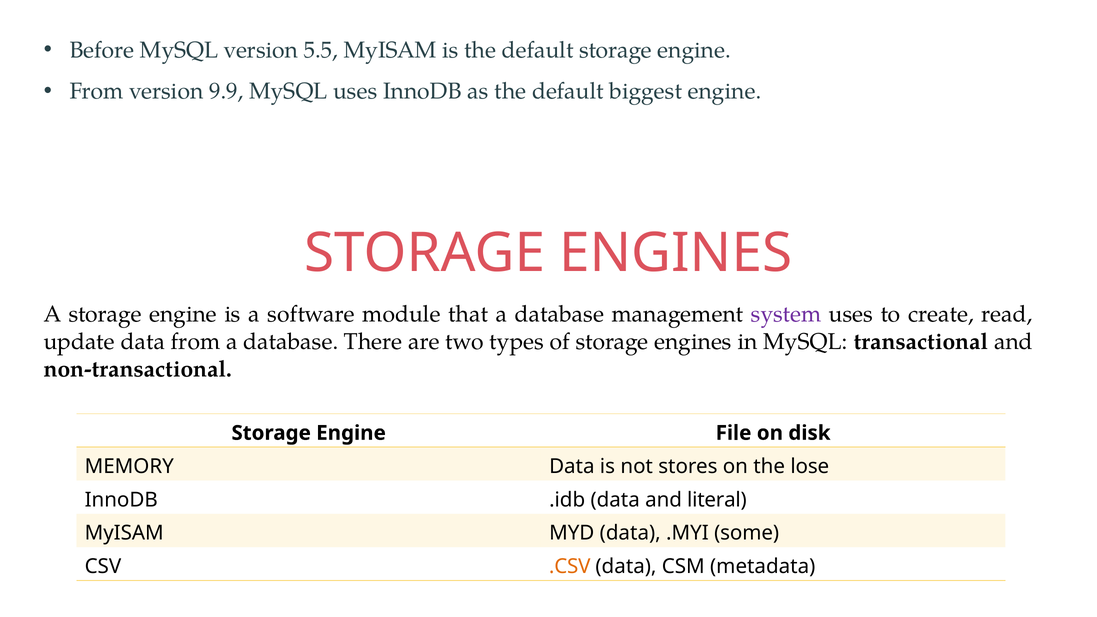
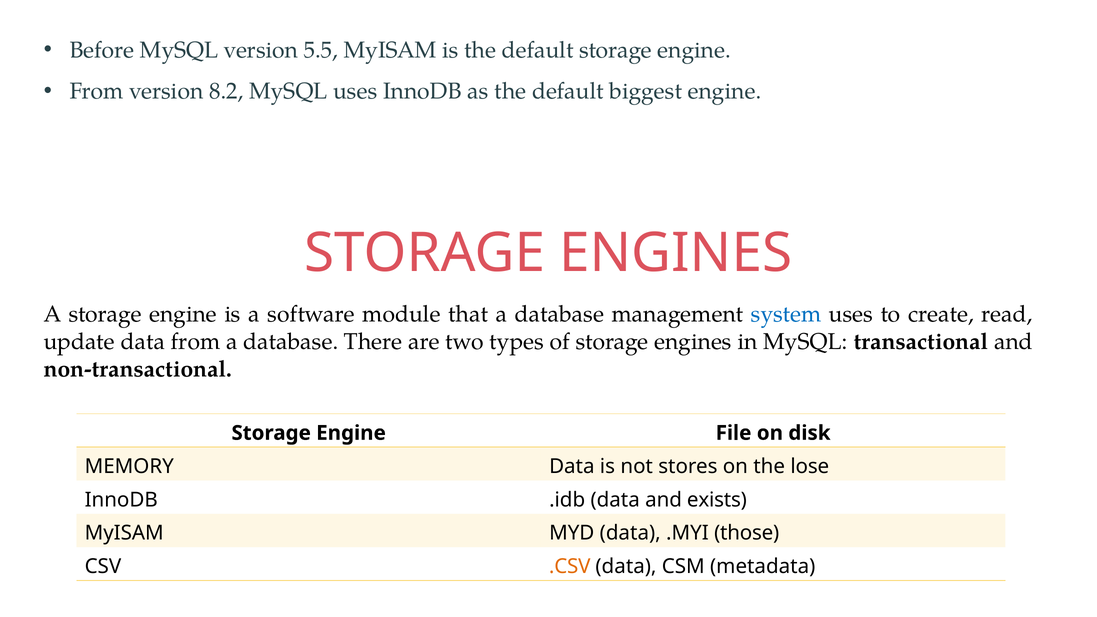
9.9: 9.9 -> 8.2 (226, 91)
system colour: purple -> blue (786, 314)
literal: literal -> exists (717, 500)
some: some -> those (747, 533)
